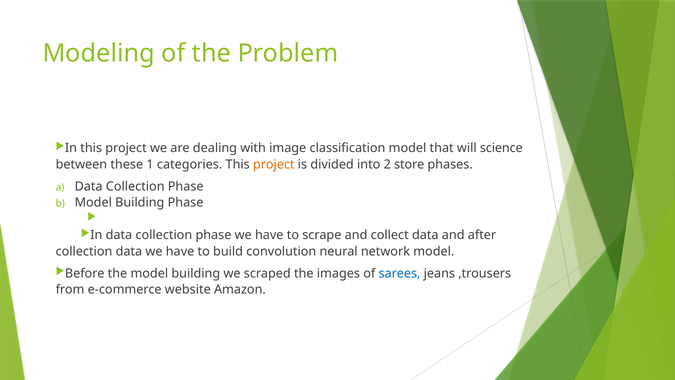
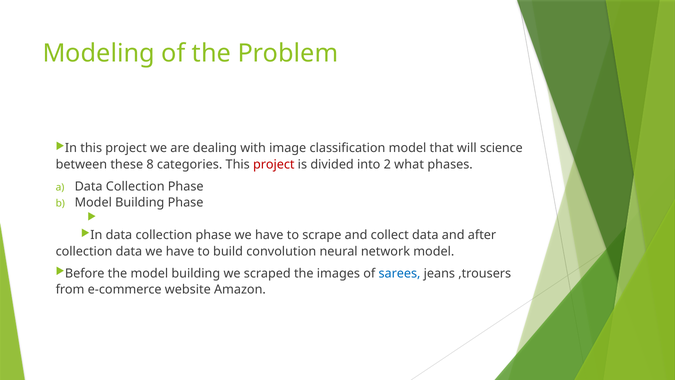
1: 1 -> 8 (150, 164)
project colour: orange -> red (274, 164)
store: store -> what (409, 164)
